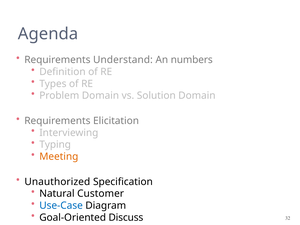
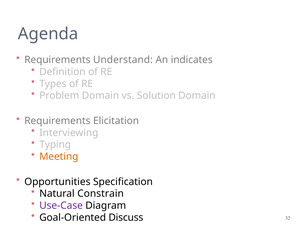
numbers: numbers -> indicates (192, 60)
Unauthorized: Unauthorized -> Opportunities (57, 182)
Customer: Customer -> Constrain (101, 194)
Use-Case colour: blue -> purple (61, 206)
